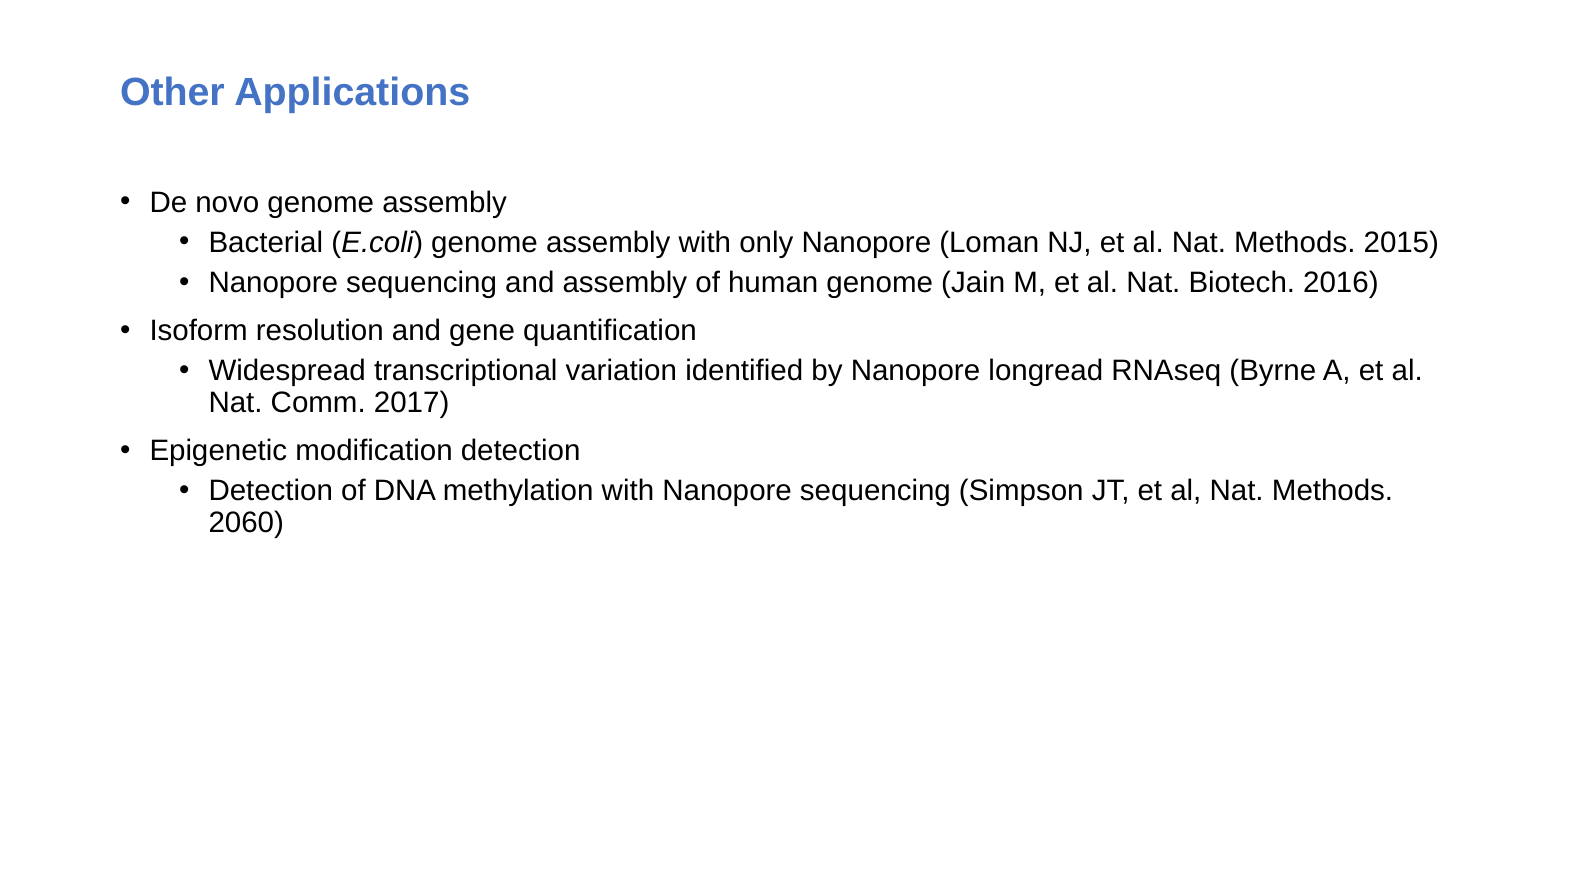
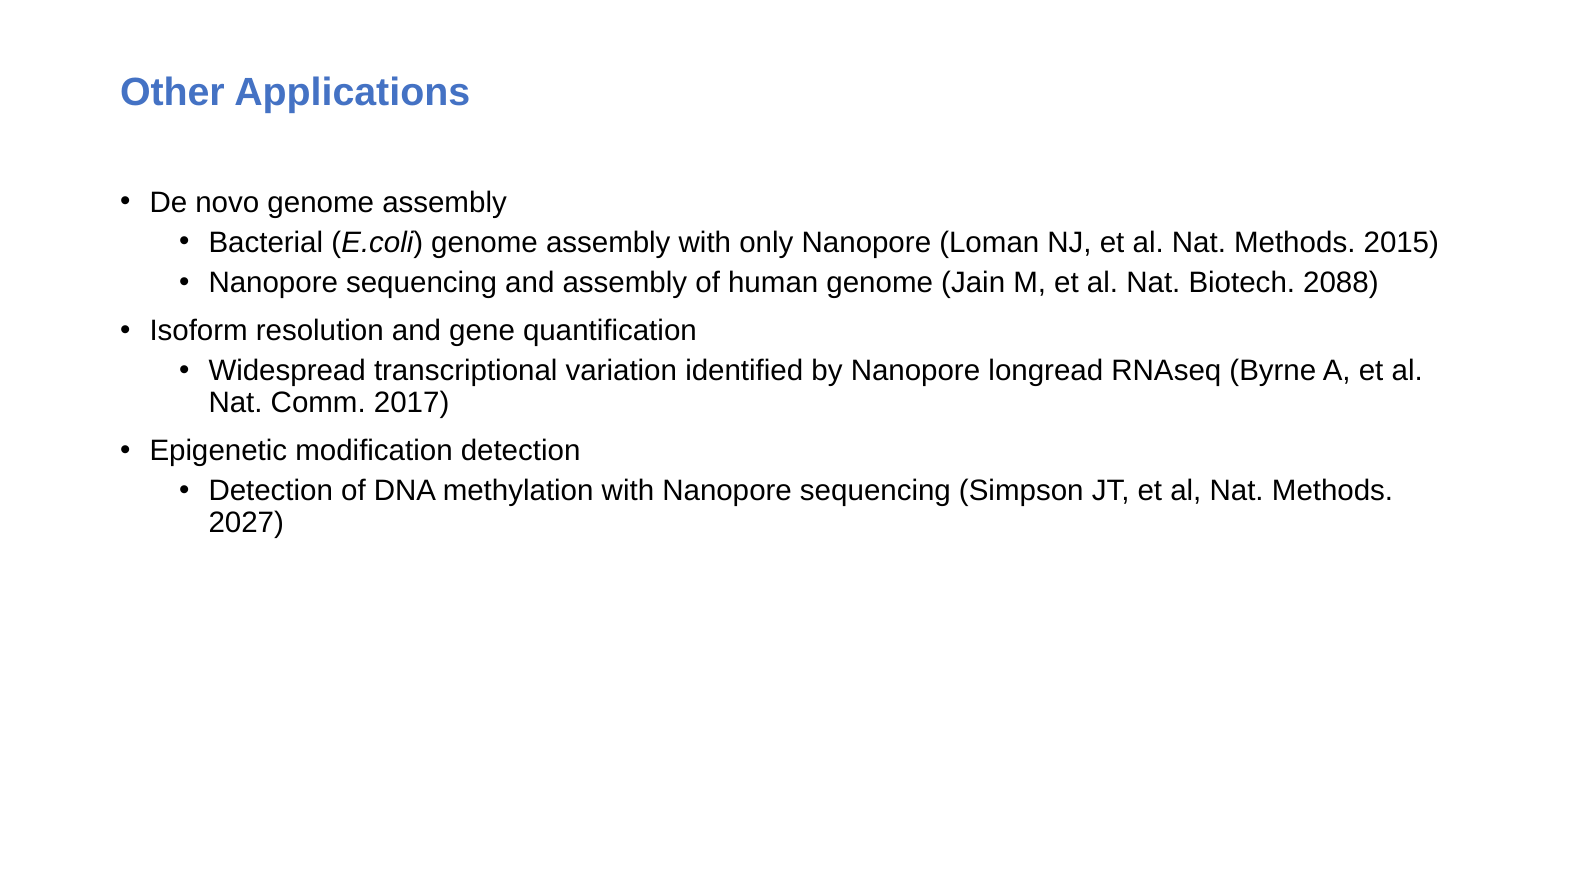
2016: 2016 -> 2088 (1341, 283)
2060: 2060 -> 2027 (246, 523)
